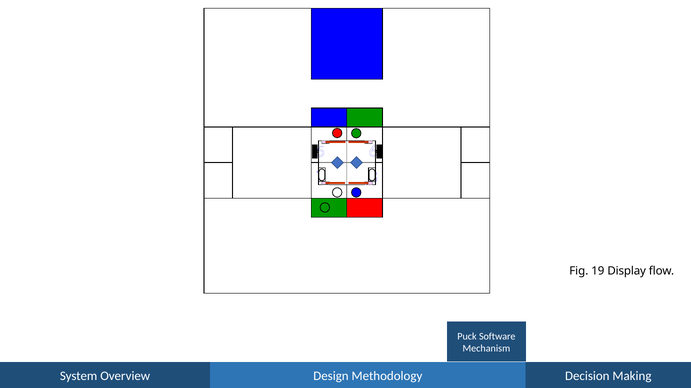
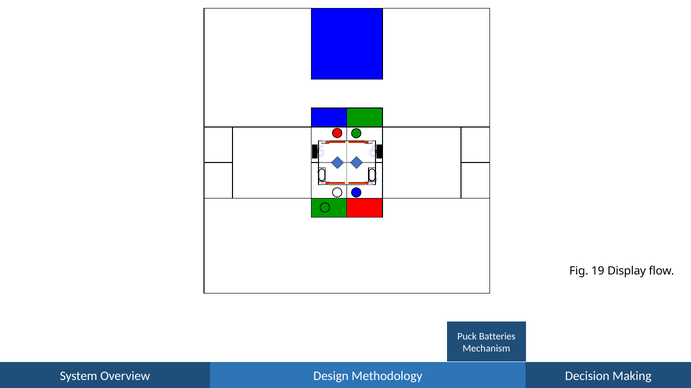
Software: Software -> Batteries (497, 337)
